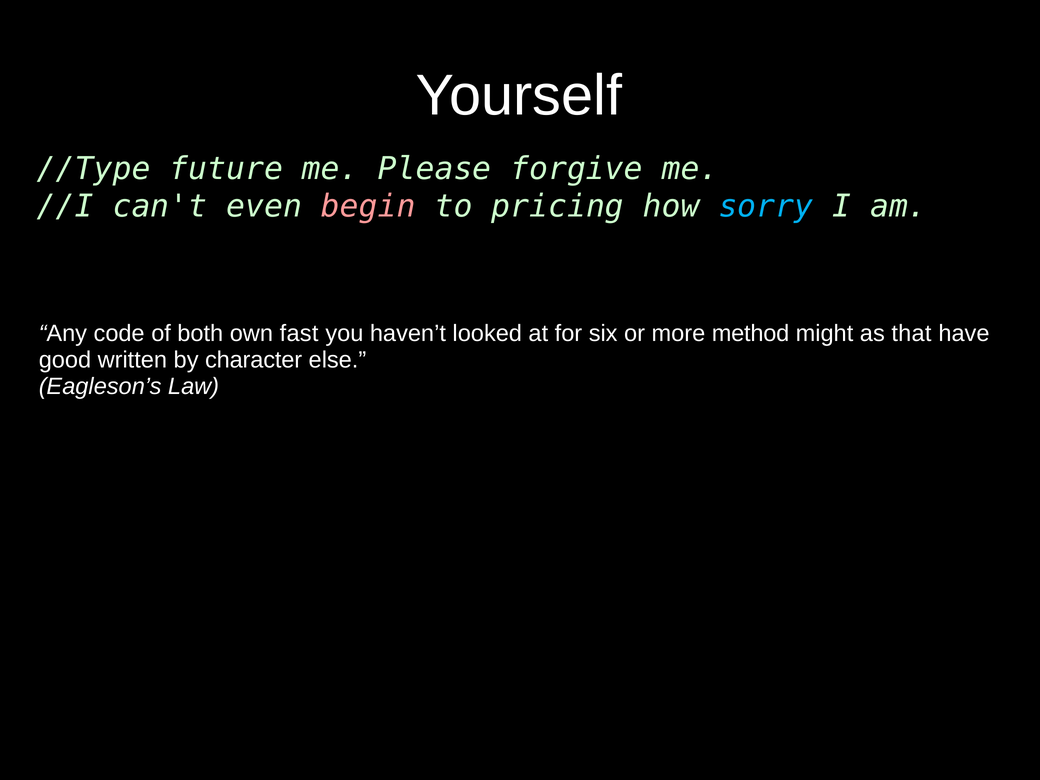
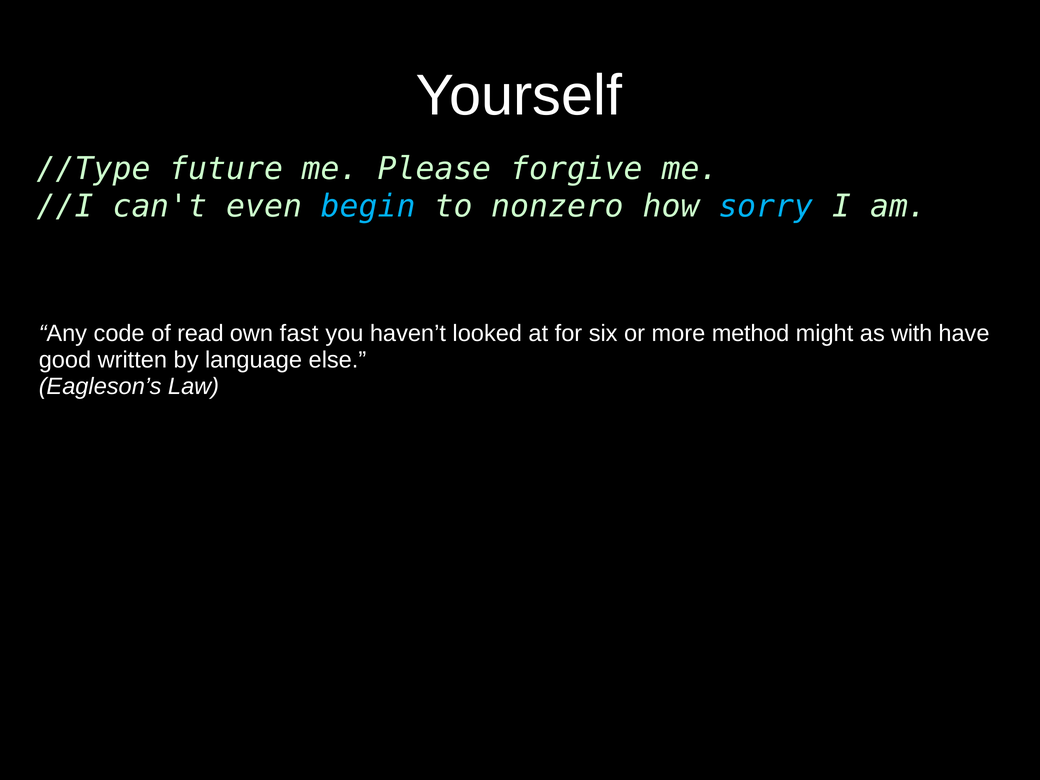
begin colour: pink -> light blue (368, 207)
pricing: pricing -> nonzero (558, 207)
both: both -> read (200, 334)
that: that -> with (912, 334)
character: character -> language (254, 360)
